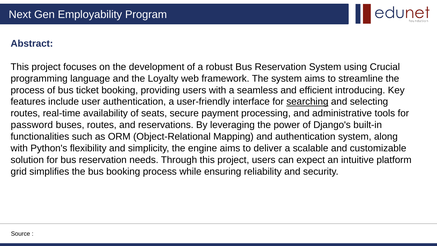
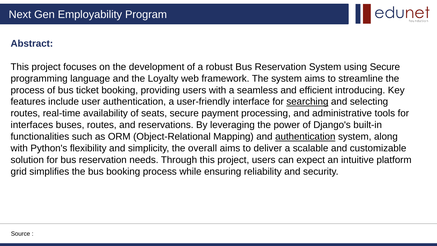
using Crucial: Crucial -> Secure (385, 67)
password: password -> interfaces (32, 125)
authentication underline: none -> present (305, 137)
engine: engine -> overall (203, 148)
